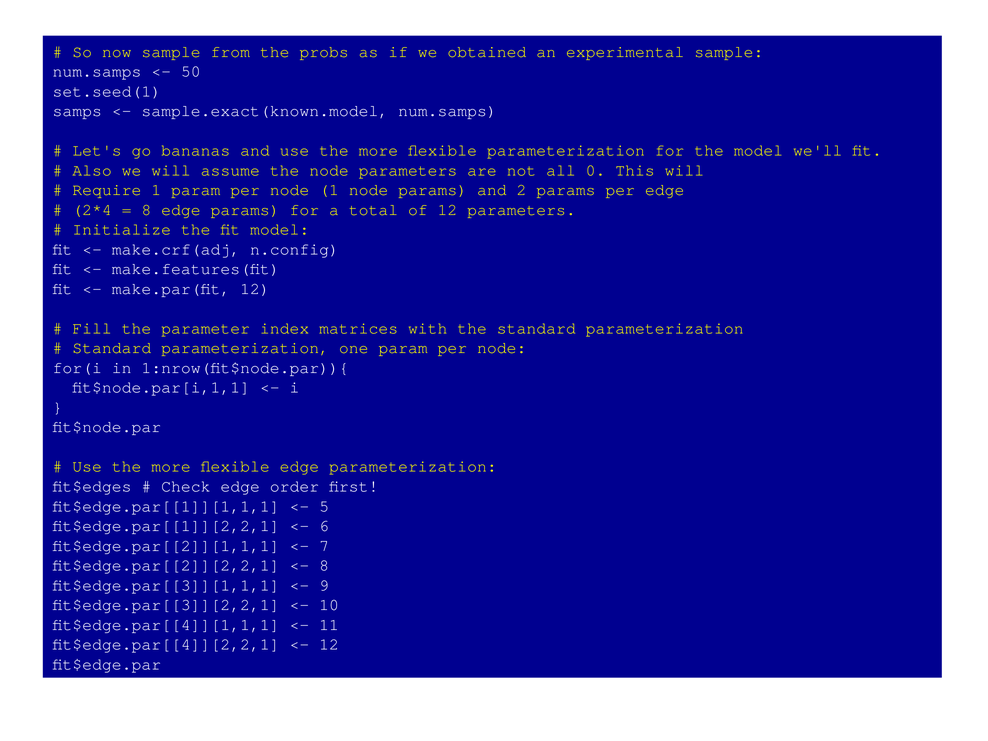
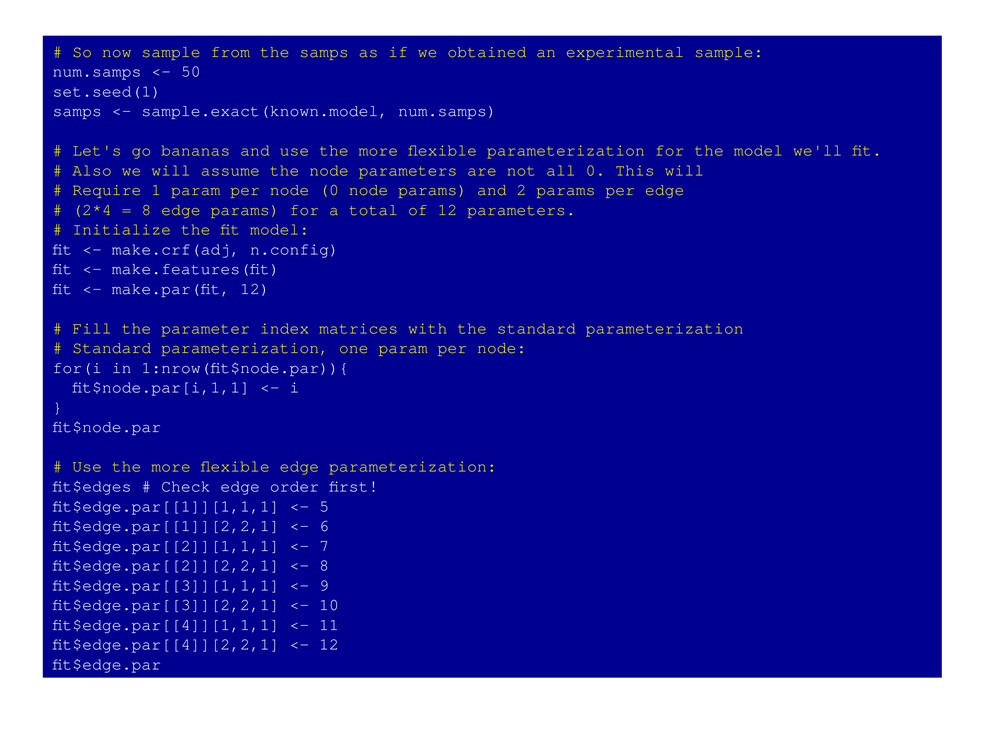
the probs: probs -> samps (324, 52)
node 1: 1 -> 0 (329, 190)
